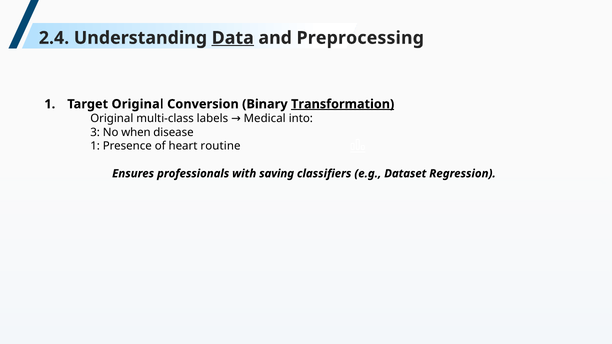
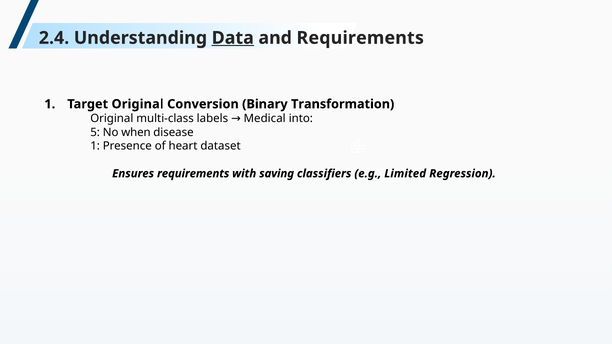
and Preprocessing: Preprocessing -> Requirements (360, 38)
Transformation underline: present -> none (343, 104)
3: 3 -> 5 (95, 132)
routine: routine -> dataset (221, 146)
Ensures professionals: professionals -> requirements (193, 174)
Dataset: Dataset -> Limited (405, 174)
